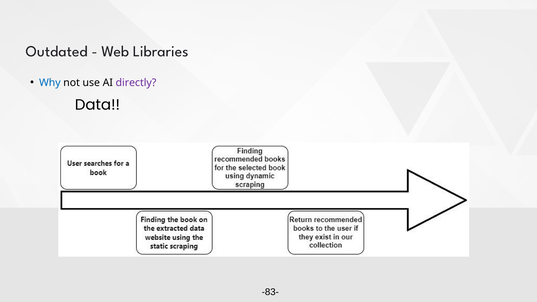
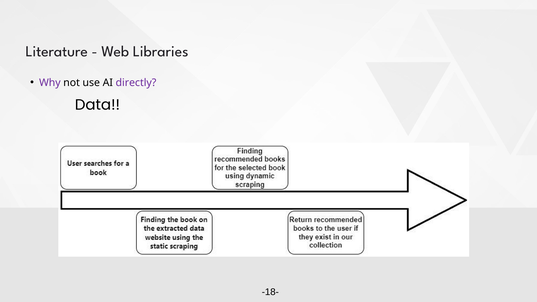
Outdated: Outdated -> Literature (57, 51)
Why colour: blue -> purple (50, 83)
-83-: -83- -> -18- (270, 292)
